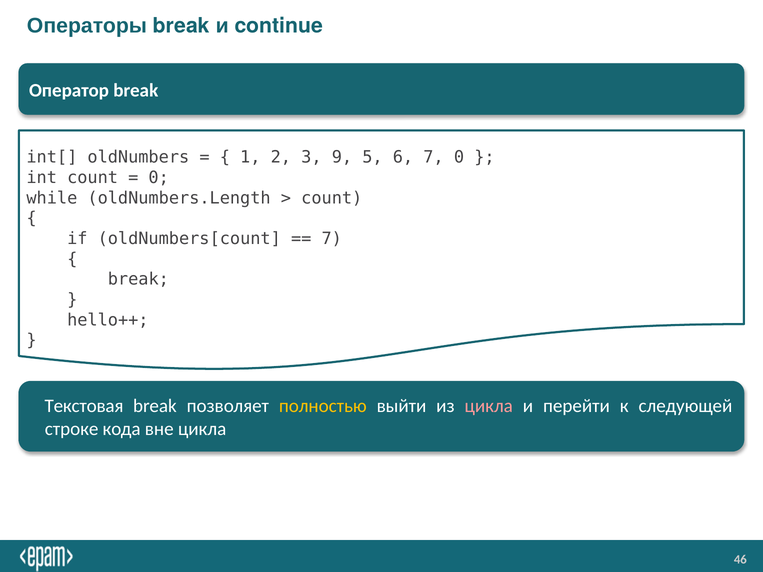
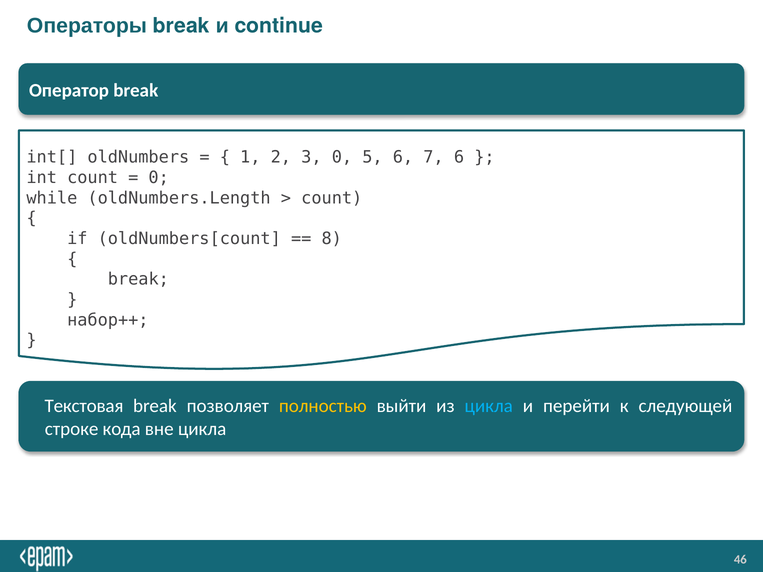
3 9: 9 -> 0 (342, 157)
7 0: 0 -> 6 (459, 157)
7: 7 -> 8 (332, 239)
hello++: hello++ -> набор++ (108, 320)
цикла colour: pink -> light blue (489, 406)
